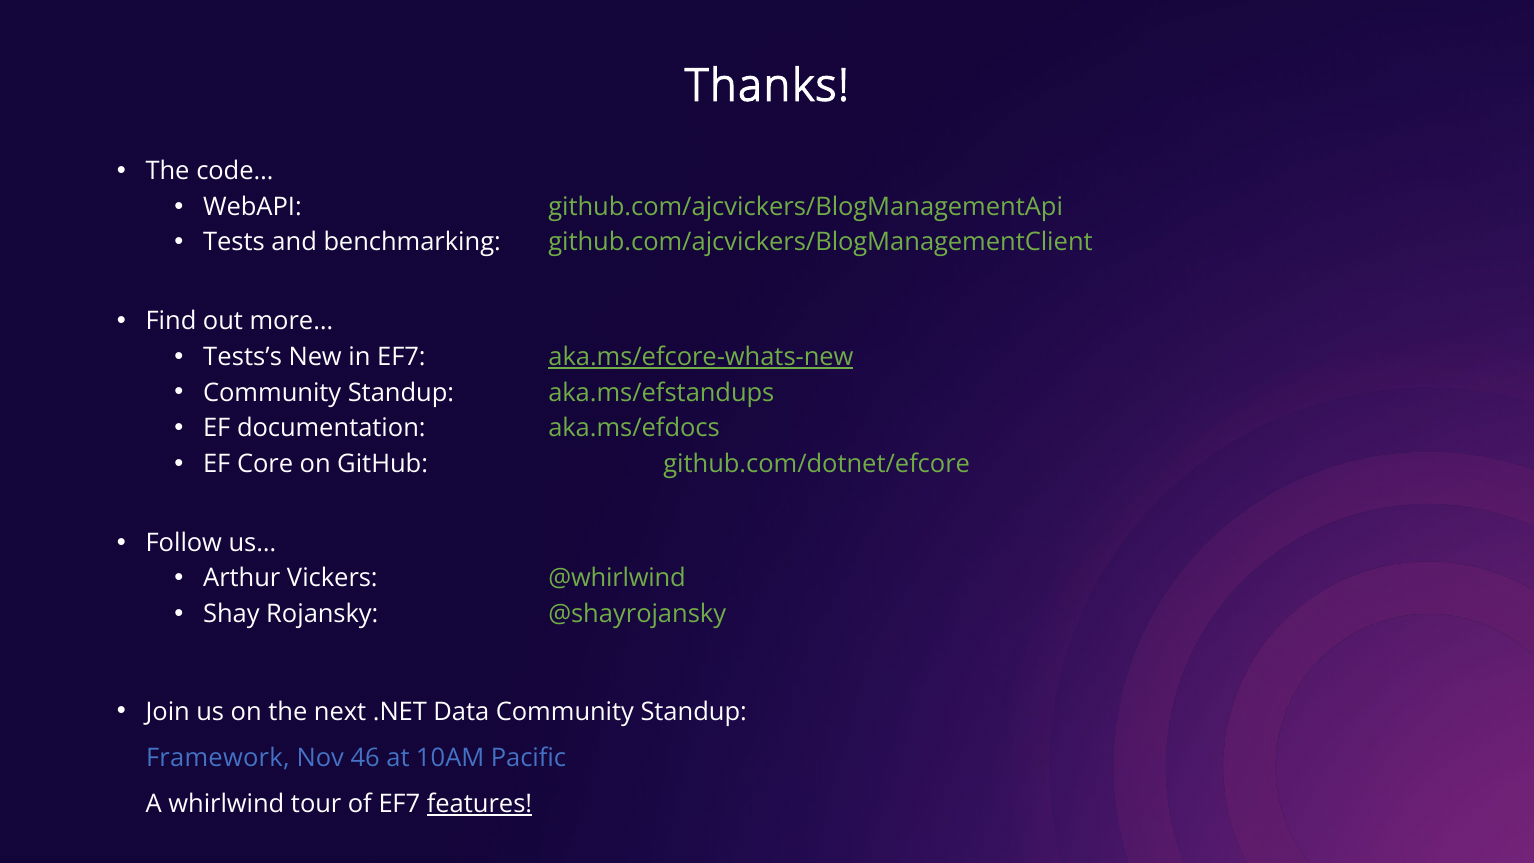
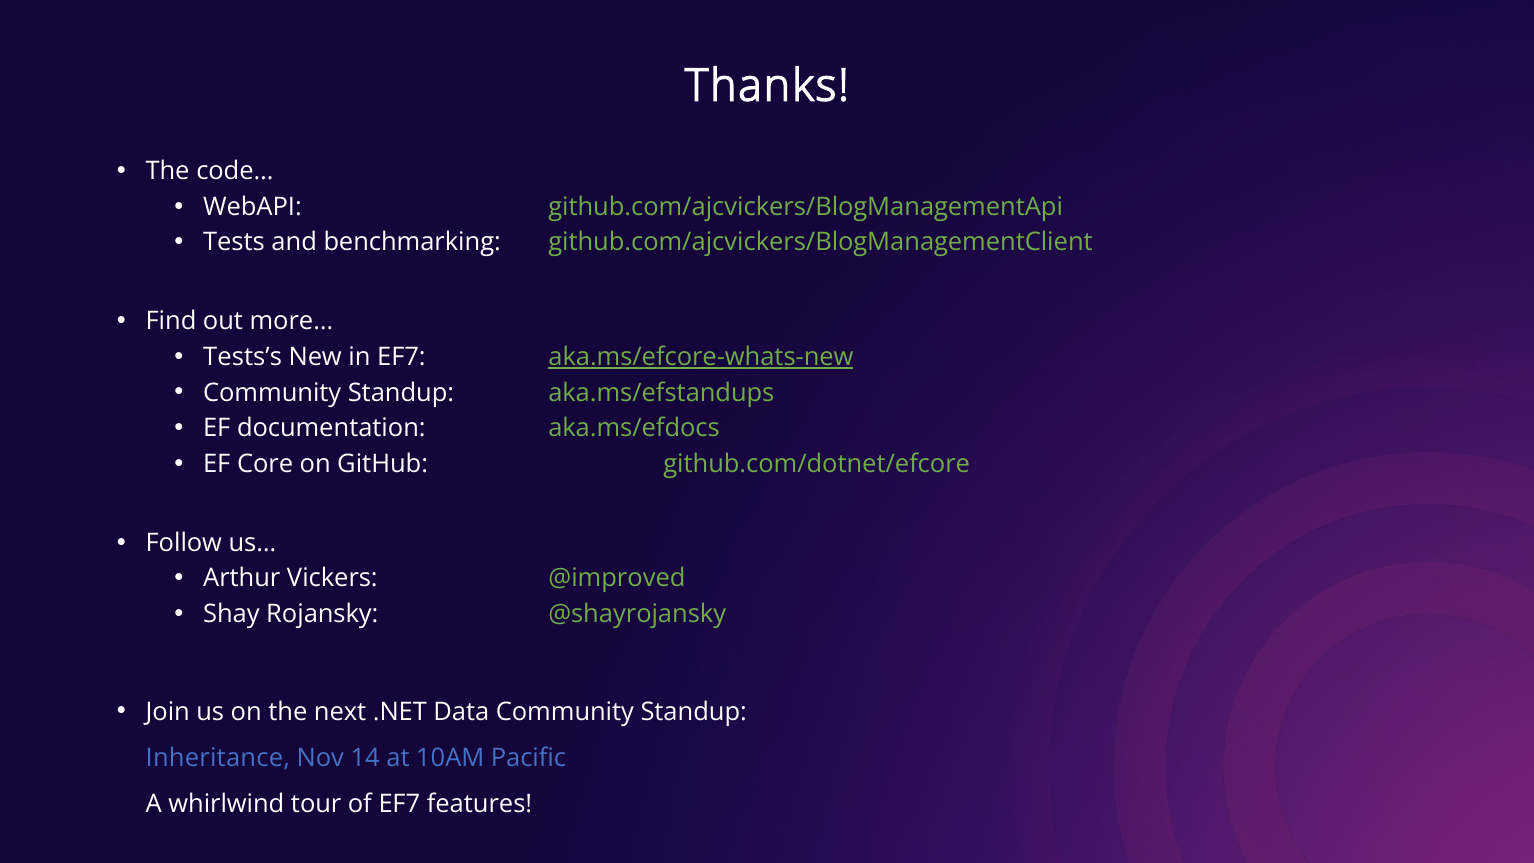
@whirlwind: @whirlwind -> @improved (617, 578)
Framework: Framework -> Inheritance (218, 758)
46: 46 -> 14 (365, 758)
features underline: present -> none (480, 804)
